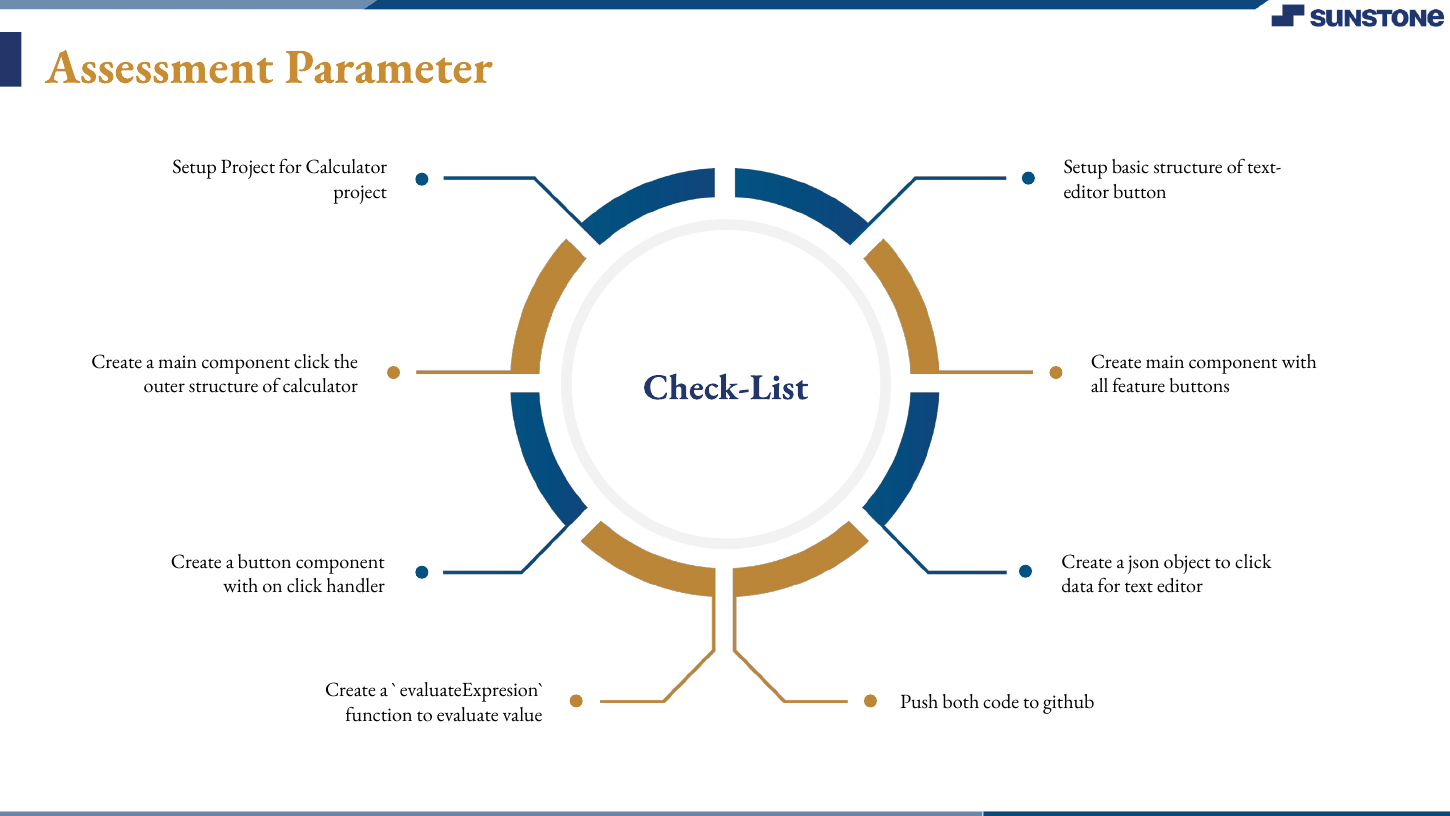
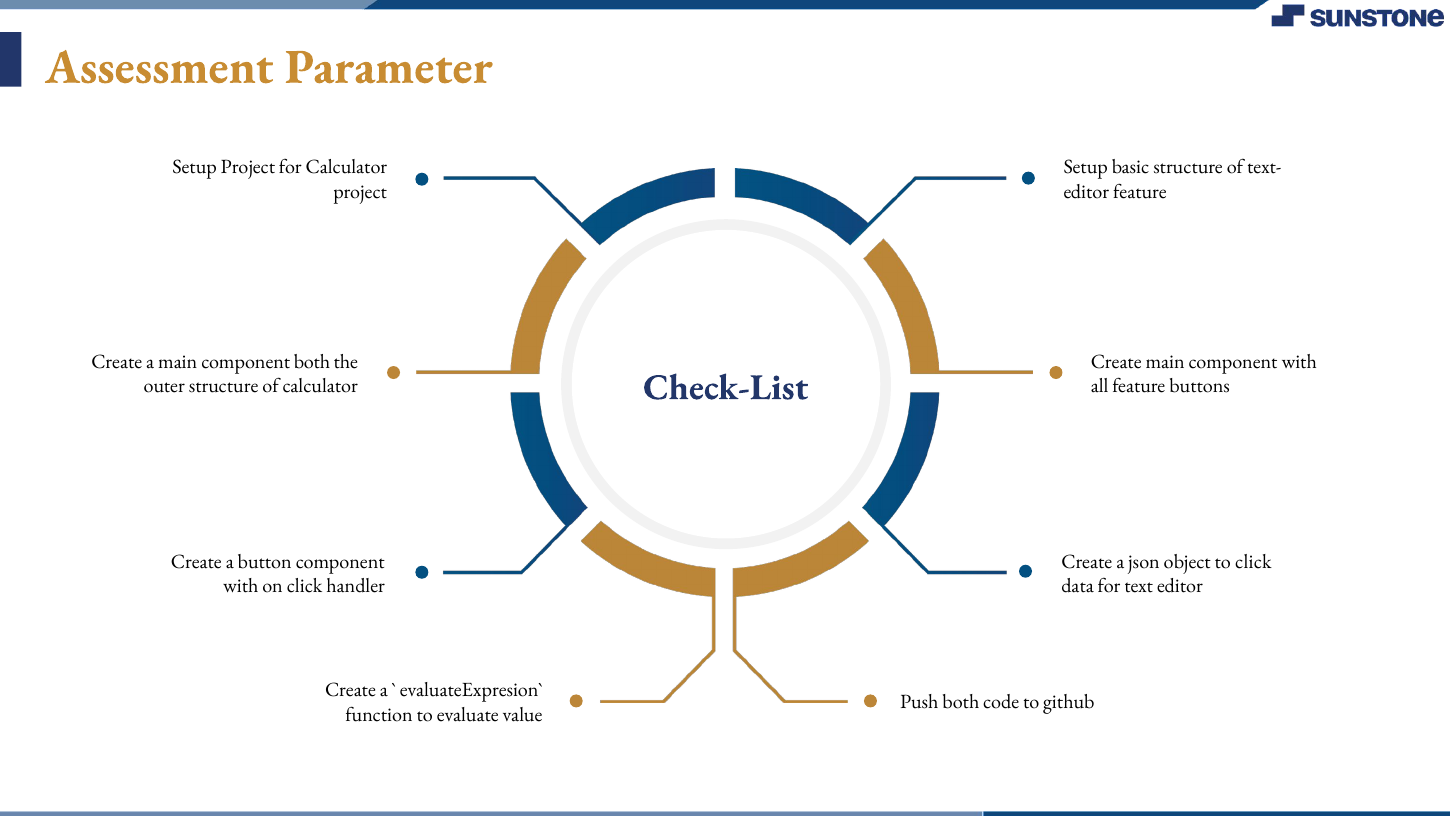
editor button: button -> feature (1140, 191)
component click: click -> both (312, 362)
